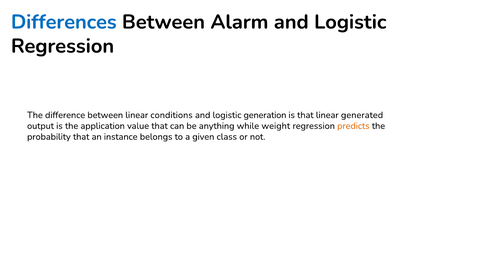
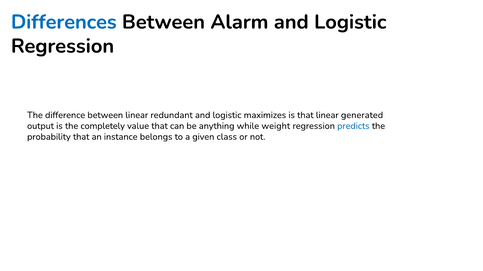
conditions: conditions -> redundant (172, 115)
generation: generation -> maximizes (265, 115)
application: application -> completely (103, 126)
predicts colour: orange -> blue (353, 126)
